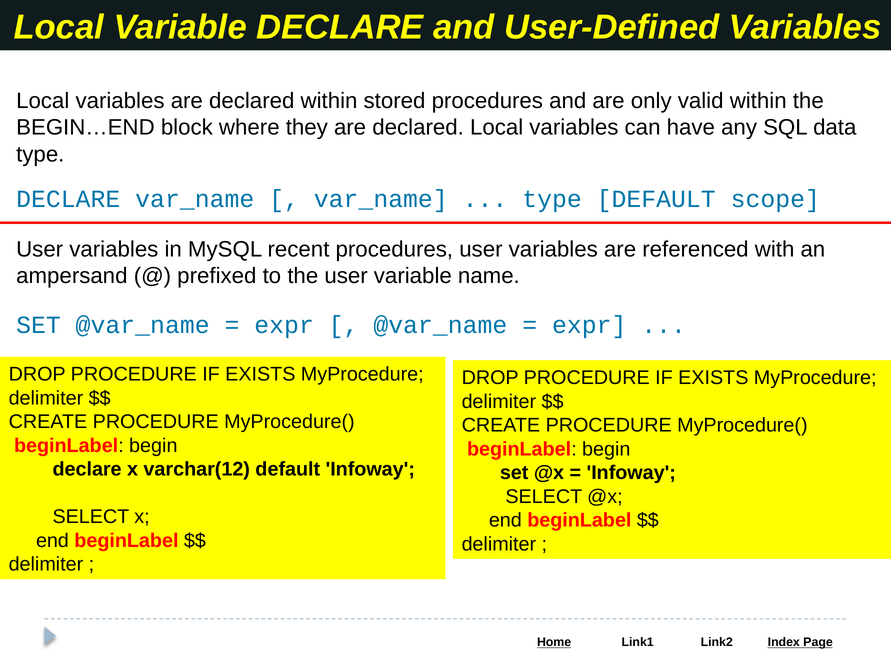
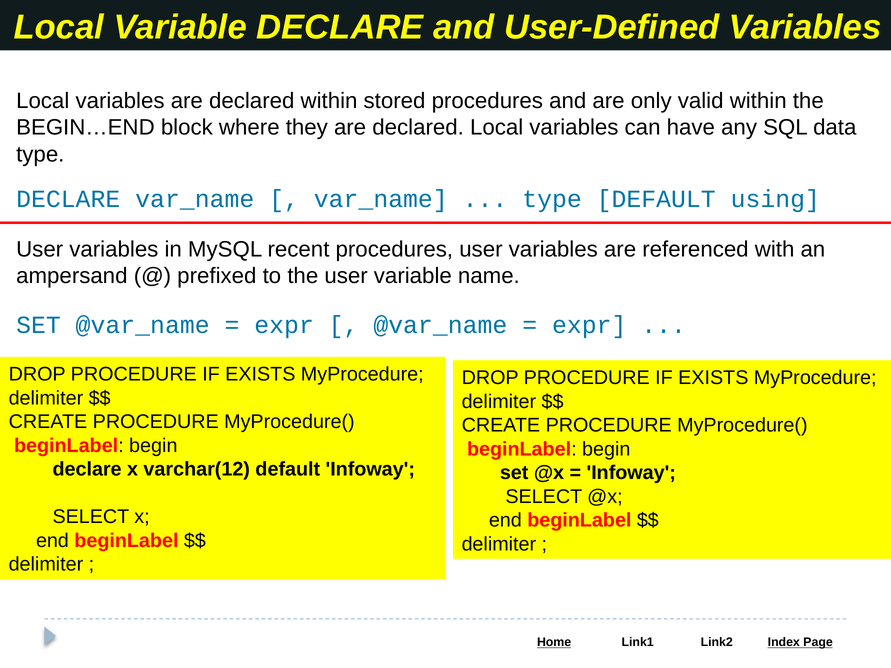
scope: scope -> using (775, 199)
